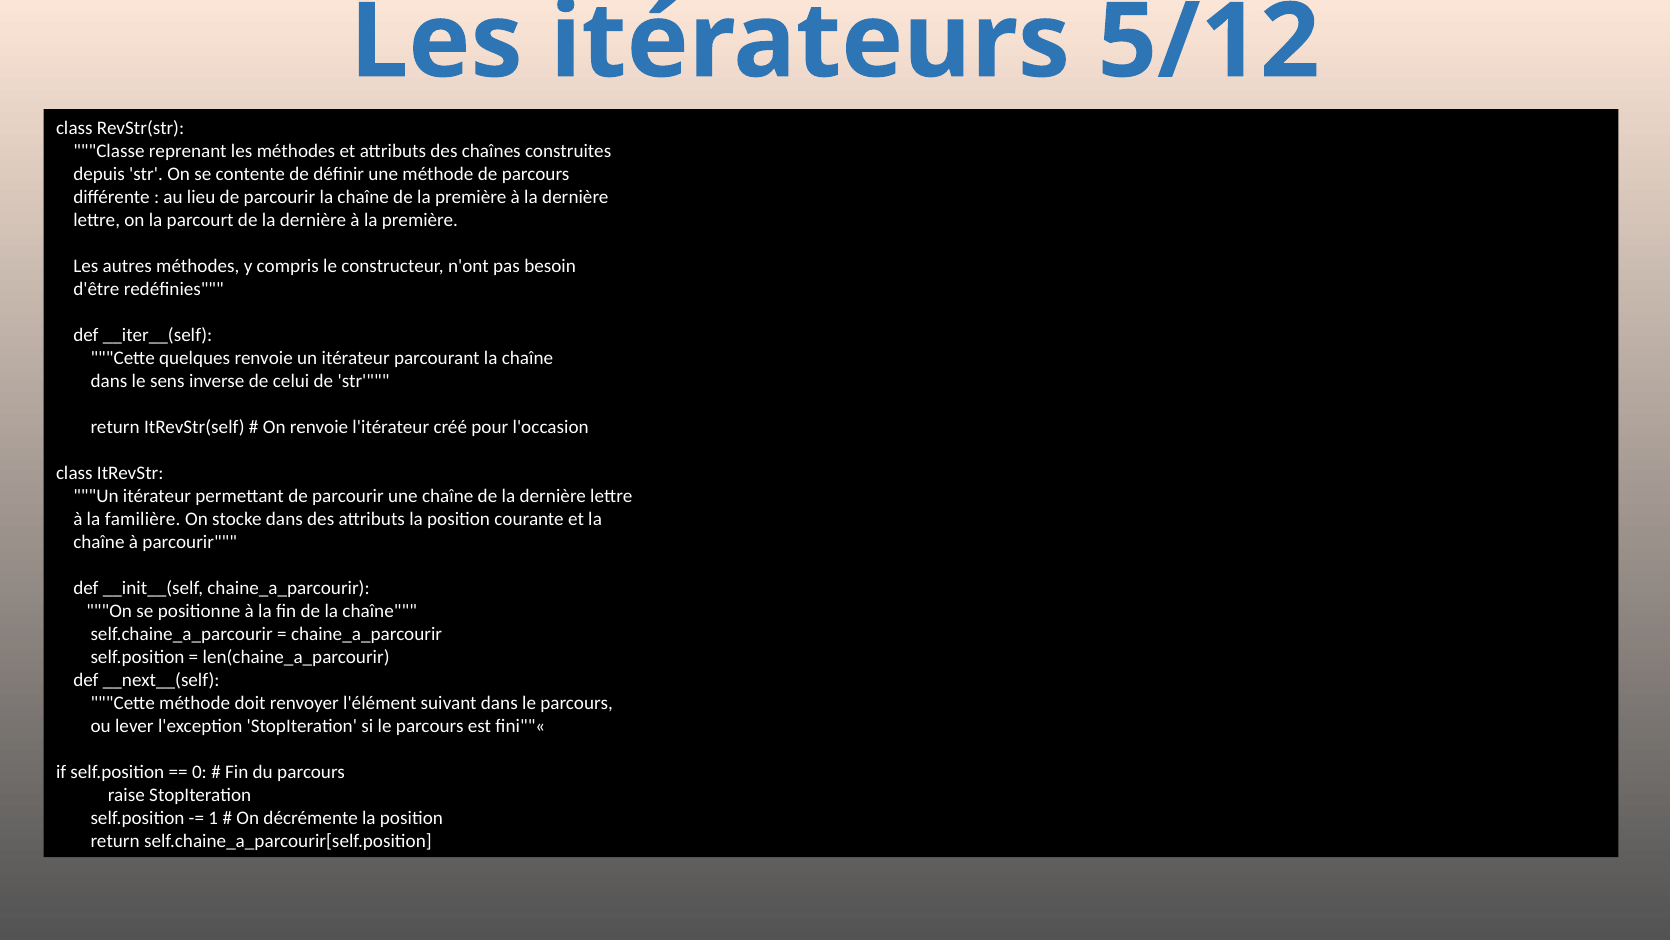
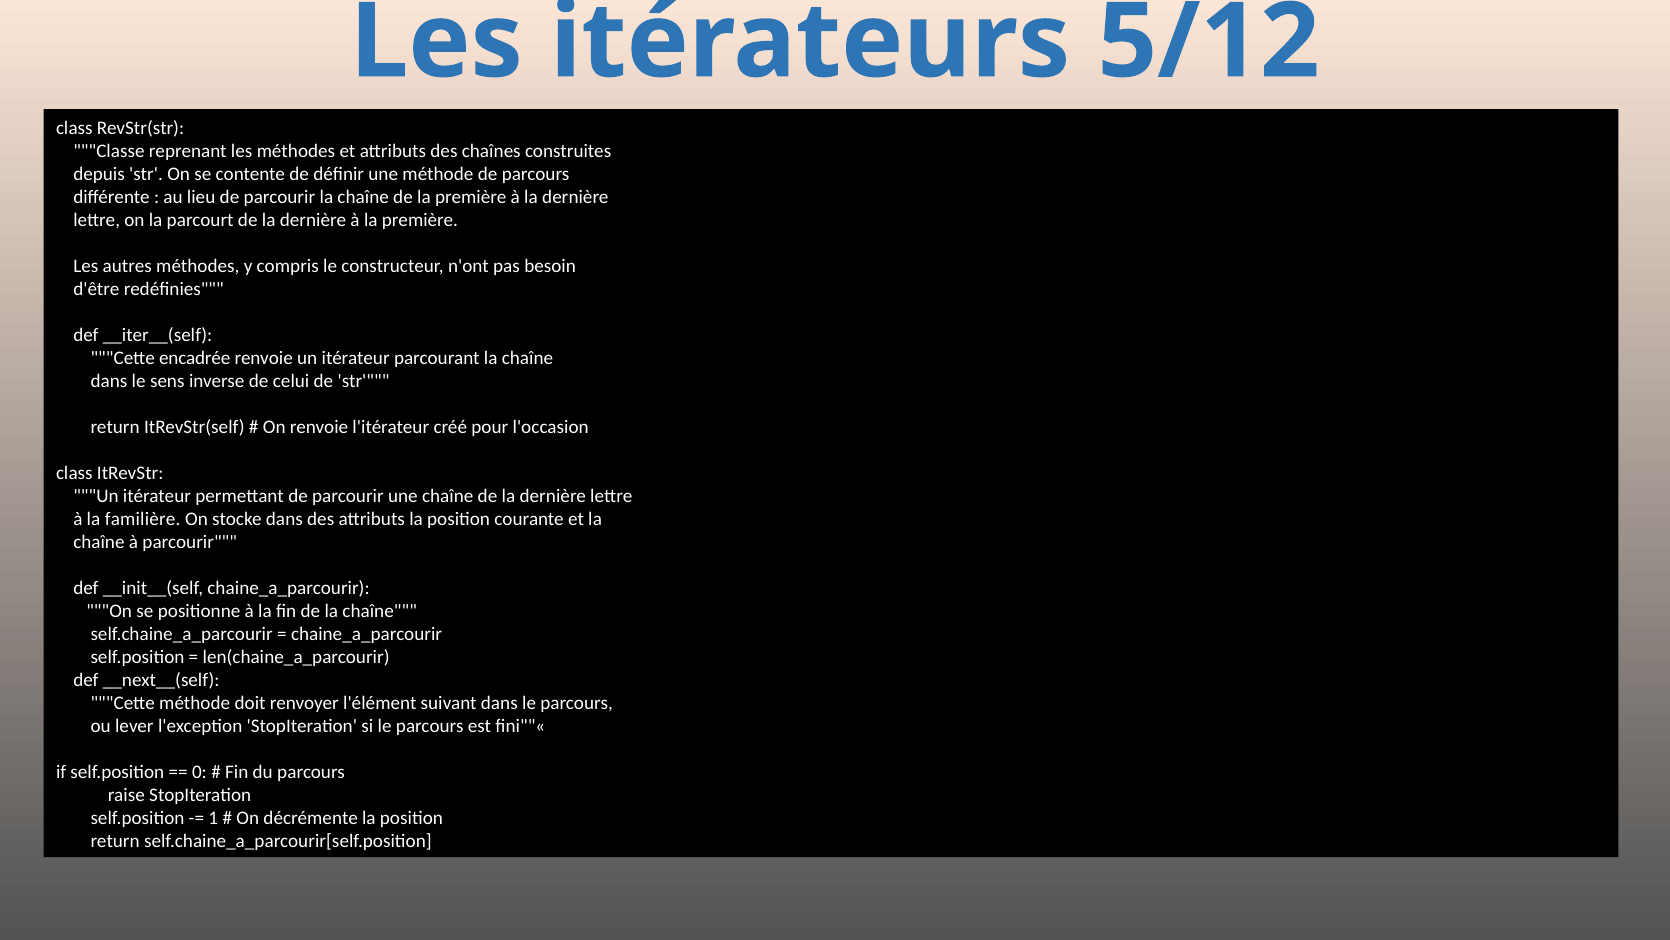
quelques: quelques -> encadrée (195, 358)
